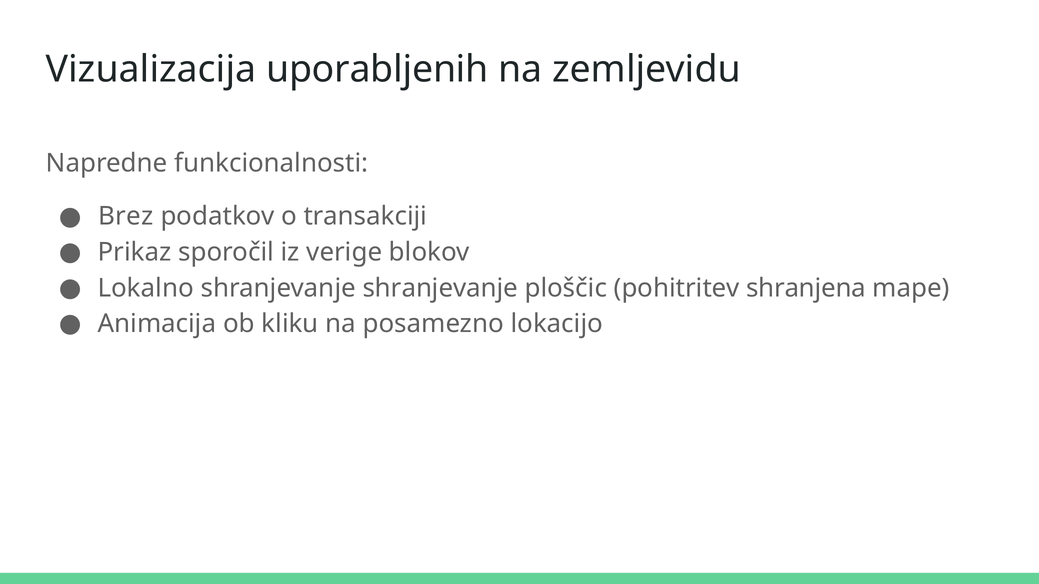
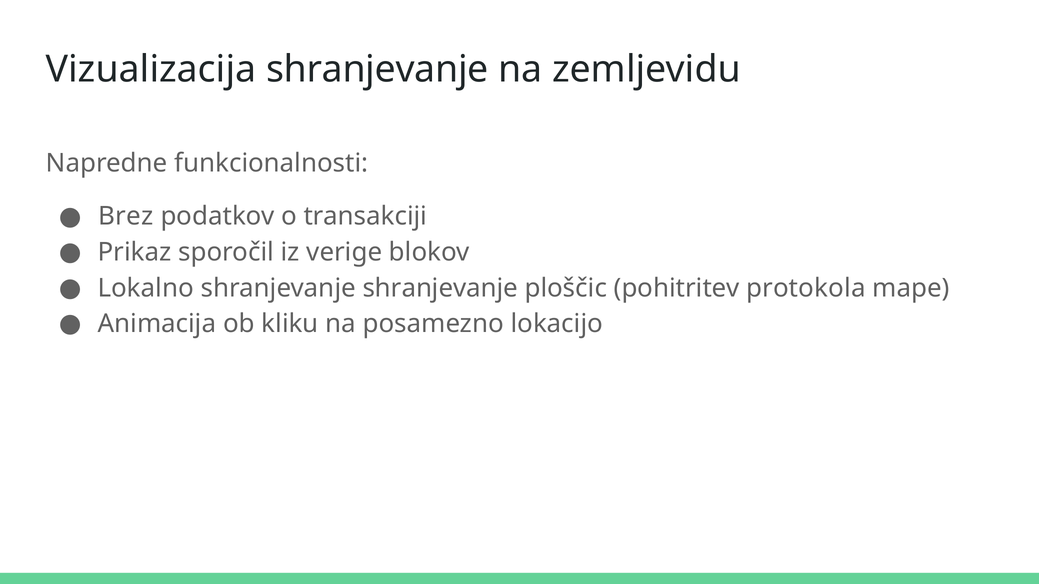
Vizualizacija uporabljenih: uporabljenih -> shranjevanje (377, 70)
shranjena: shranjena -> protokola (806, 288)
